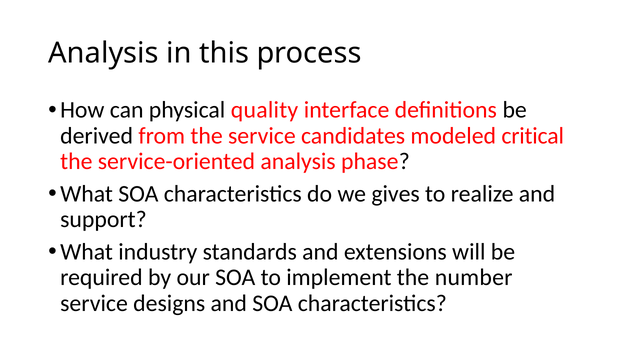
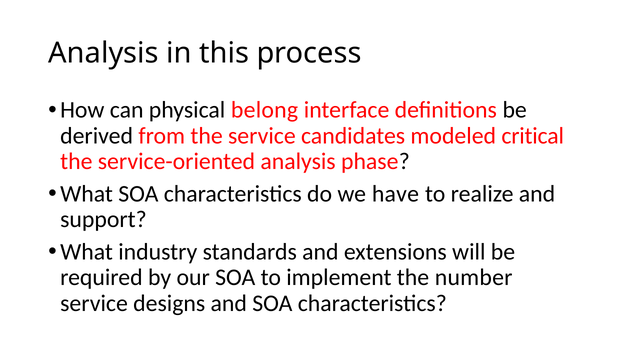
quality: quality -> belong (265, 110)
gives: gives -> have (395, 194)
